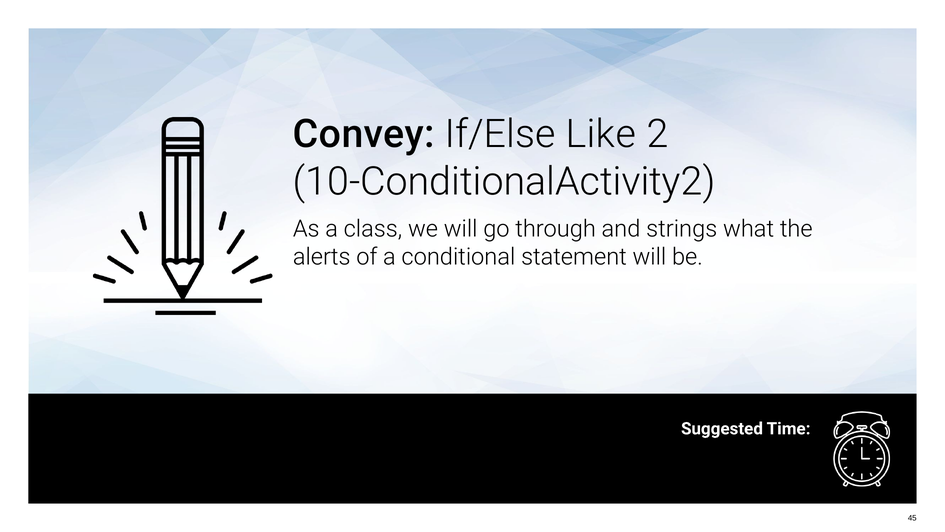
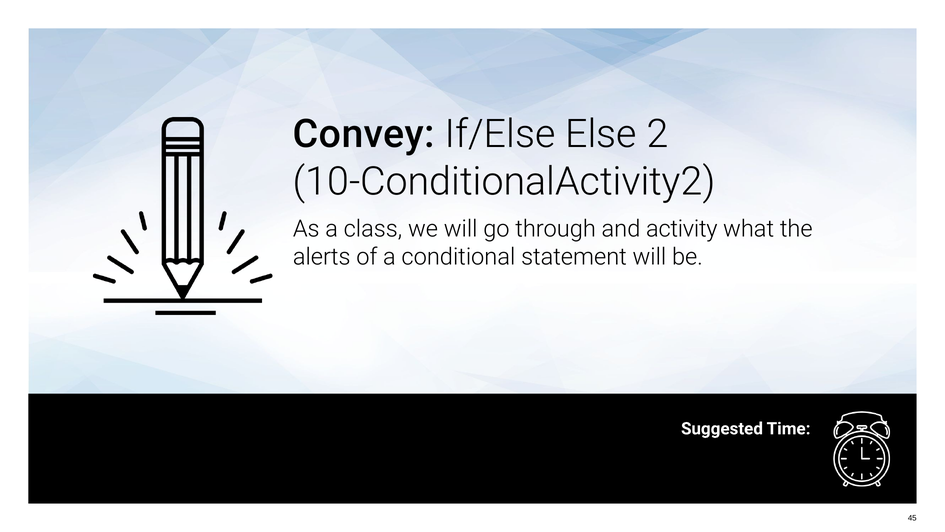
Like: Like -> Else (601, 134)
strings: strings -> activity (682, 229)
